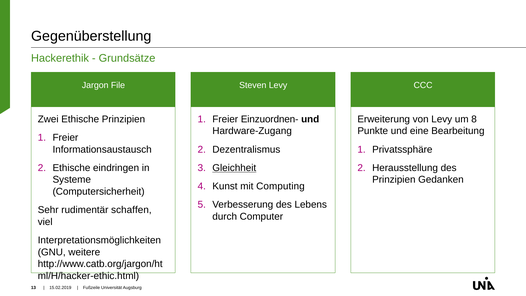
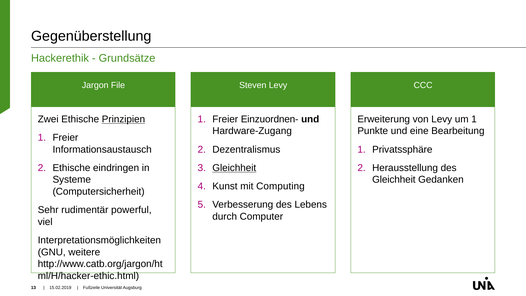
Prinzipien underline: none -> present (123, 119)
um 8: 8 -> 1 (474, 119)
Prinzipien: Prinzipien -> Gleichheit (394, 180)
schaffen: schaffen -> powerful (131, 210)
